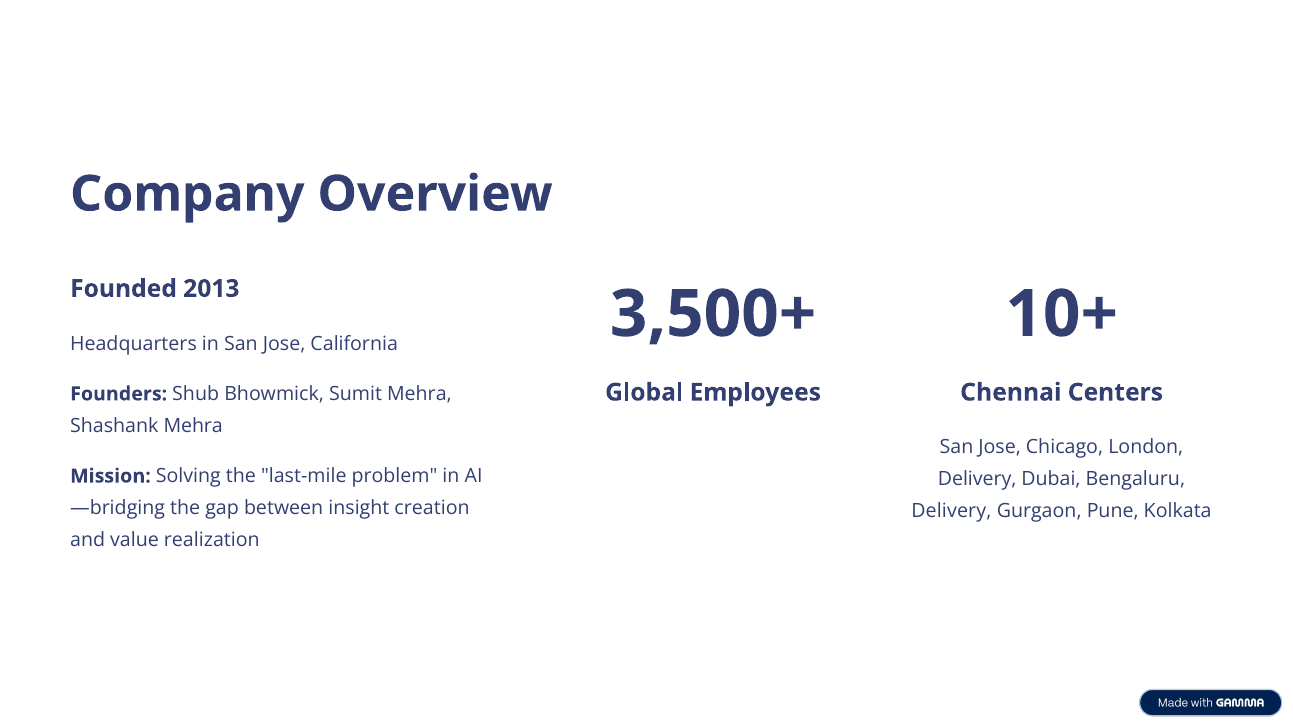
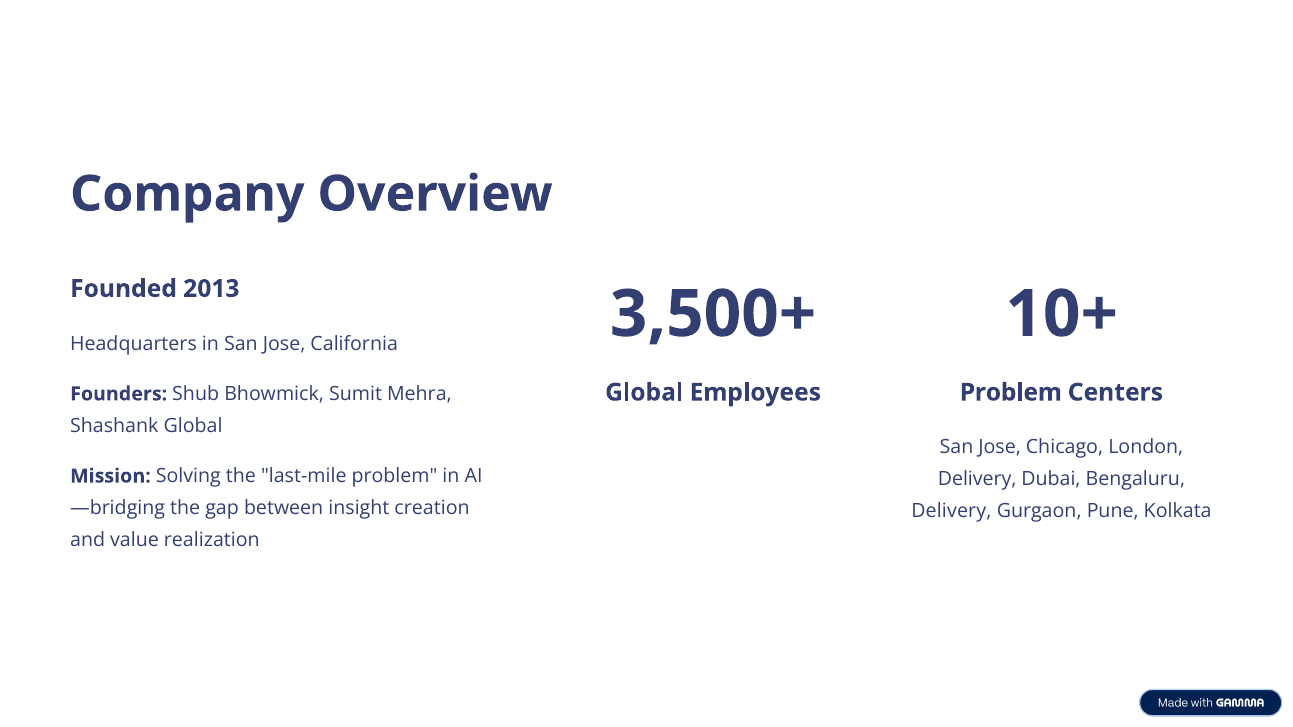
Chennai: Chennai -> Problem (1011, 393)
Shashank Mehra: Mehra -> Global (193, 426)
